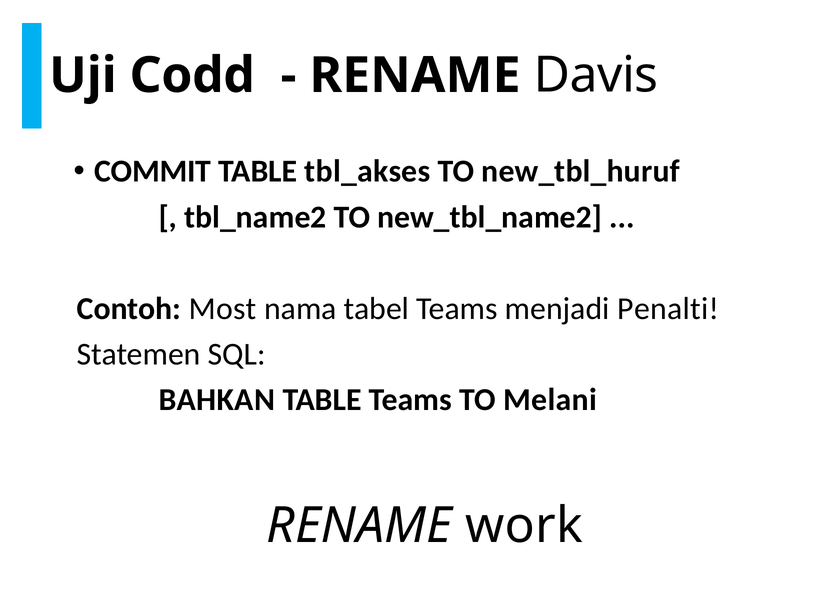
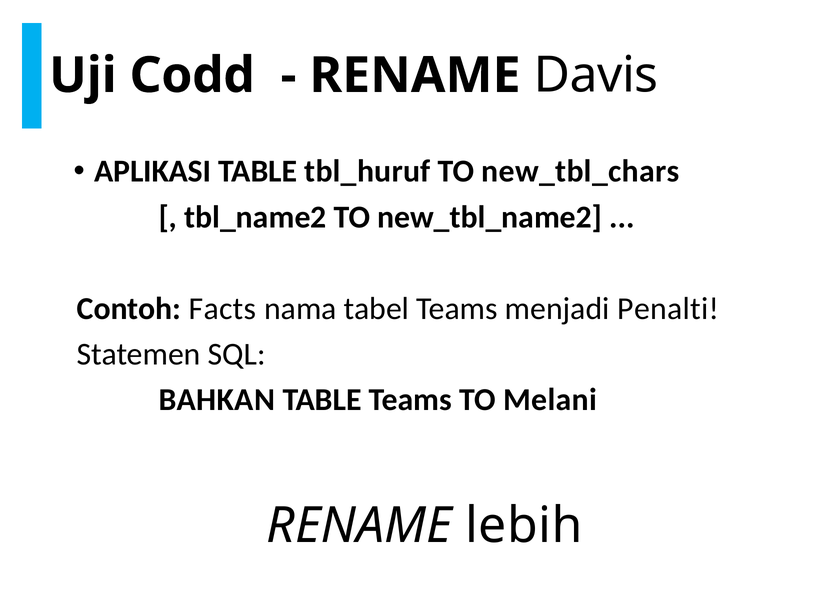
COMMIT: COMMIT -> APLIKASI (153, 171)
tbl_akses: tbl_akses -> tbl_huruf (367, 171)
new_tbl_huruf: new_tbl_huruf -> new_tbl_chars (580, 171)
Most: Most -> Facts (223, 308)
work: work -> lebih (524, 525)
